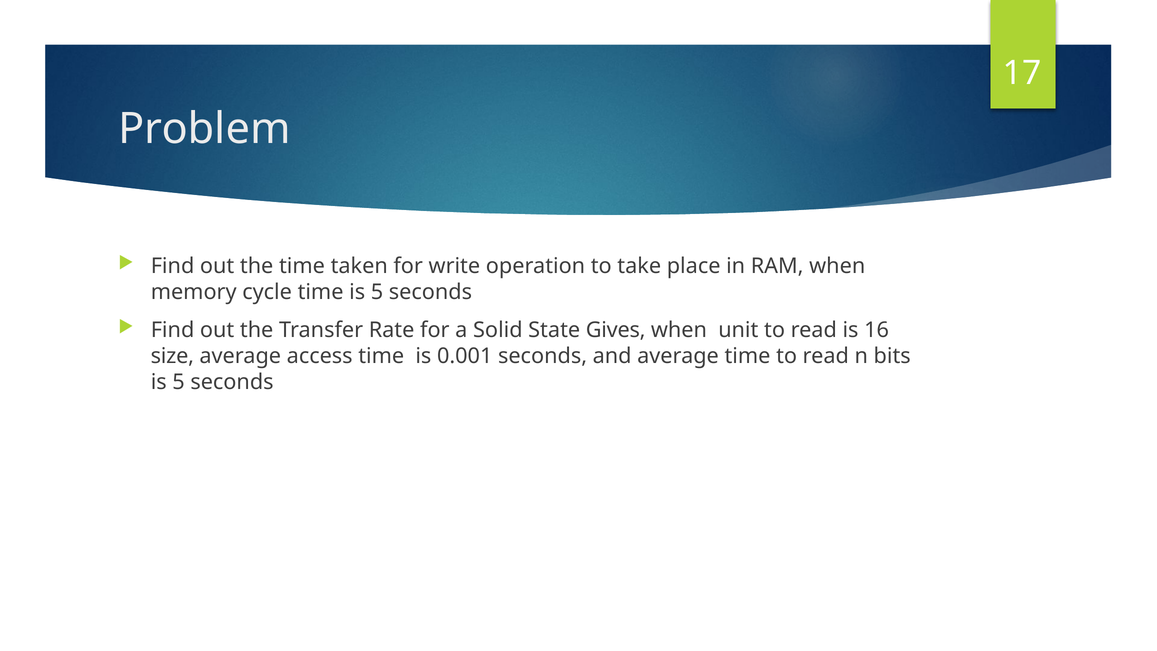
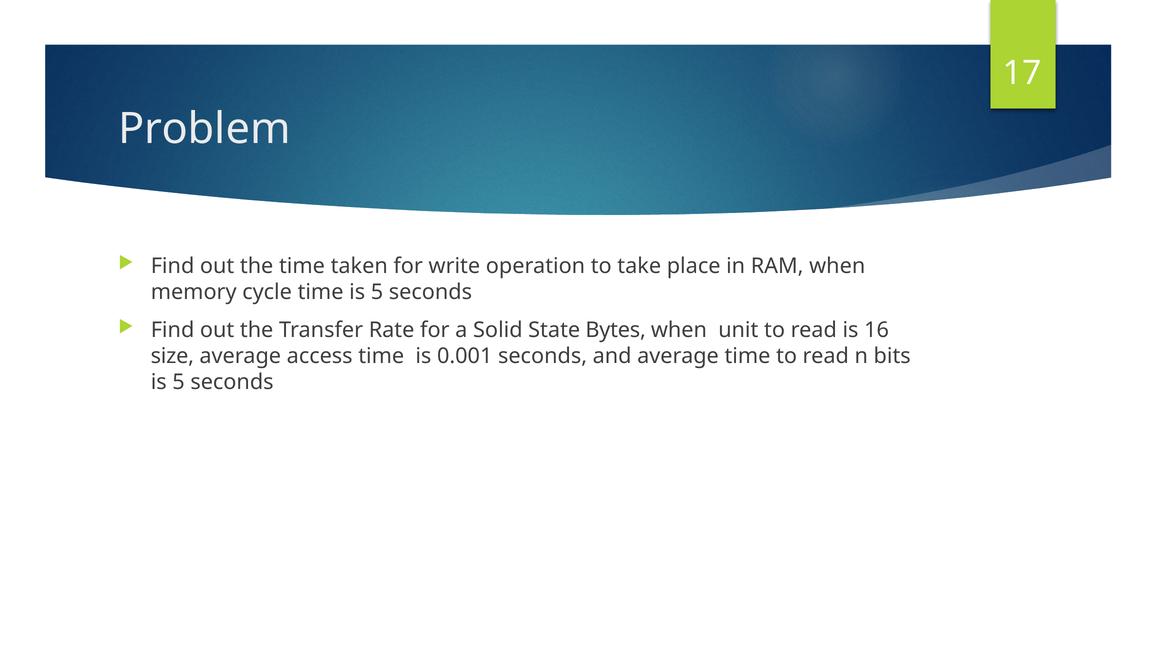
Gives: Gives -> Bytes (616, 330)
